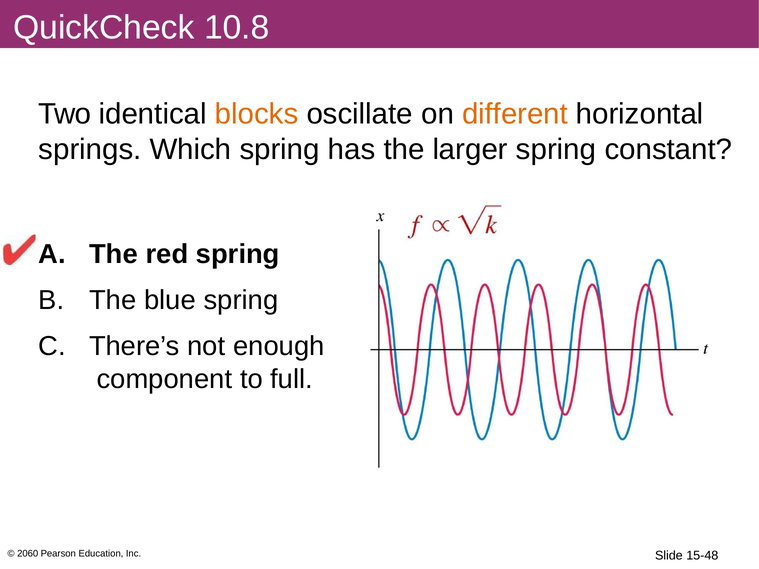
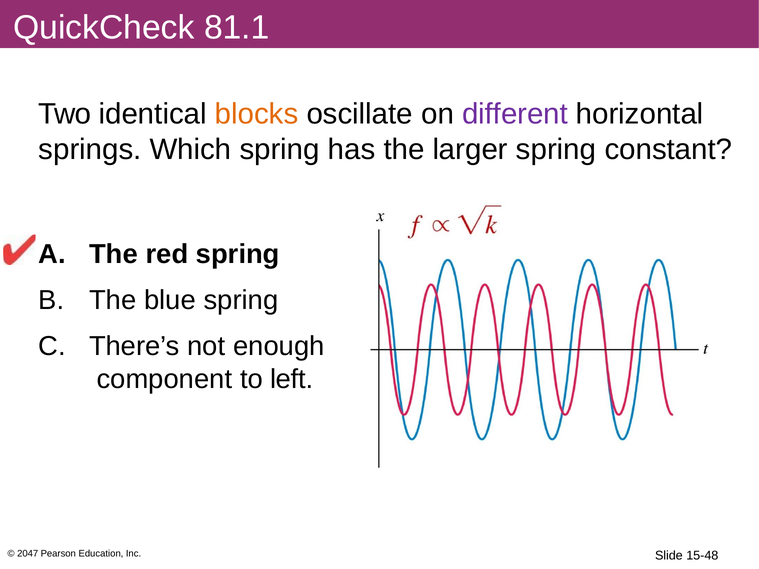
10.8: 10.8 -> 81.1 (237, 28)
different colour: orange -> purple (515, 114)
full: full -> left (292, 379)
2060: 2060 -> 2047 (28, 554)
